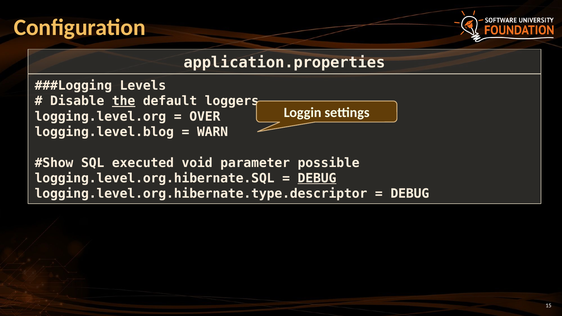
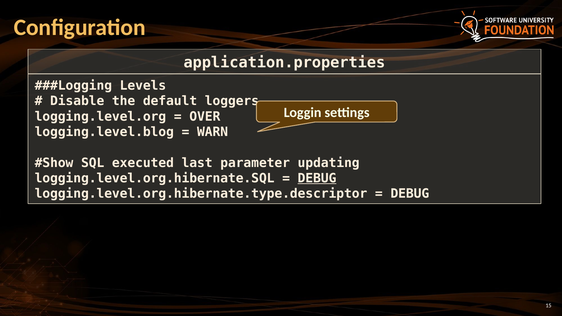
the underline: present -> none (124, 101)
void: void -> last (197, 163)
possible: possible -> updating (329, 163)
